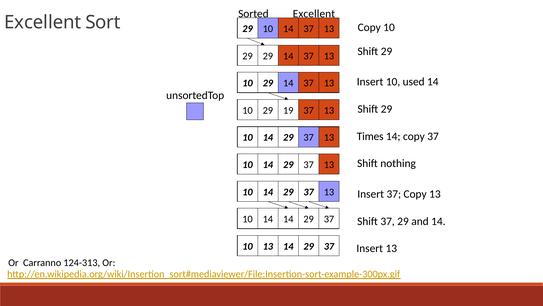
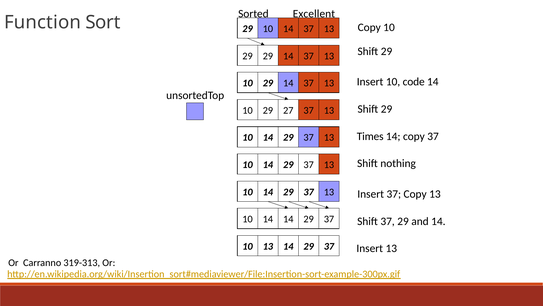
Excellent: Excellent -> Function (43, 22)
used: used -> code (414, 82)
19: 19 -> 27 (288, 110)
124-313: 124-313 -> 319-313 (82, 262)
